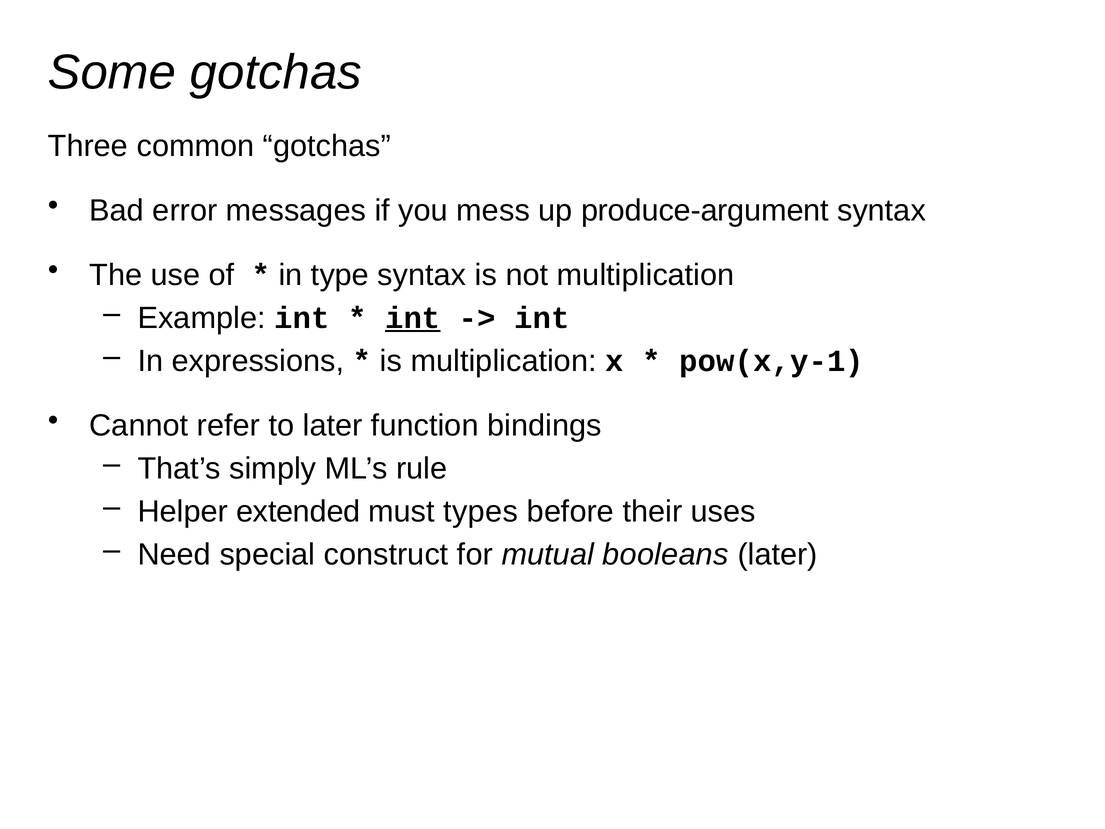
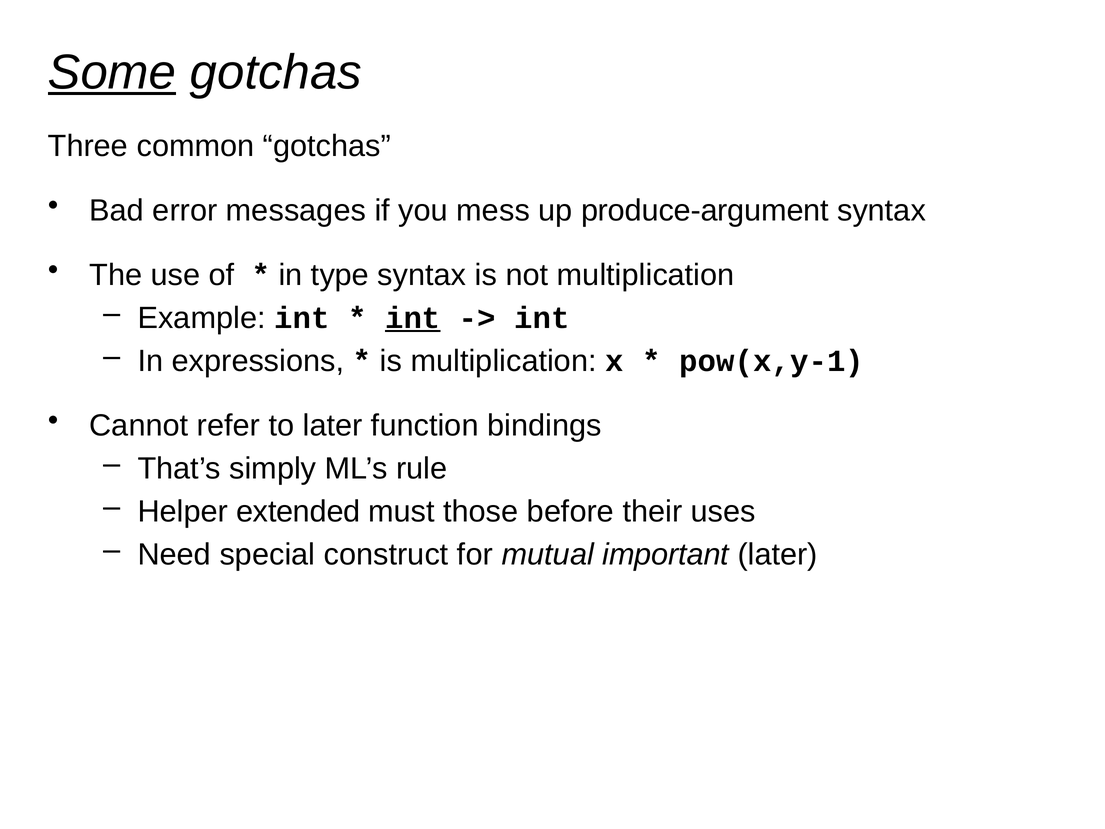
Some underline: none -> present (112, 72)
types: types -> those (481, 511)
booleans: booleans -> important (666, 554)
